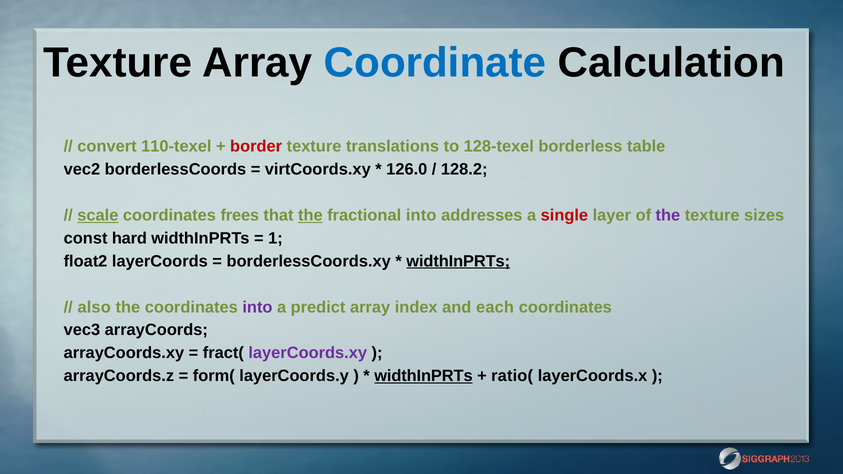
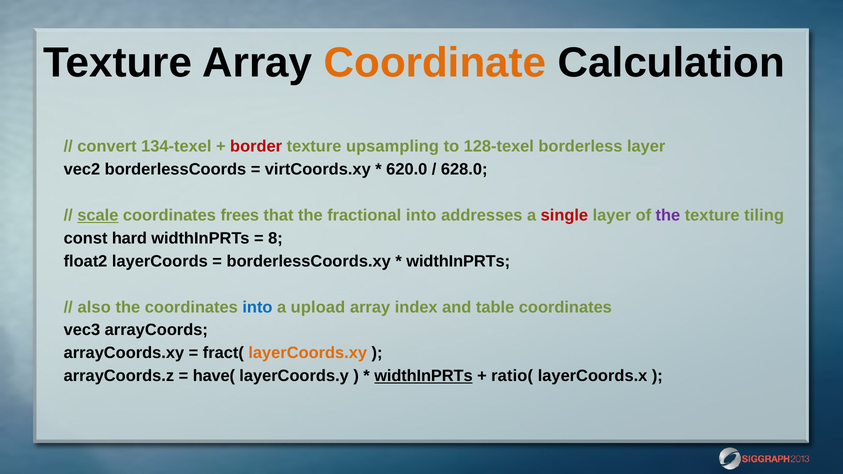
Coordinate colour: blue -> orange (435, 63)
110-texel: 110-texel -> 134-texel (176, 146)
translations: translations -> upsampling (392, 146)
borderless table: table -> layer (646, 146)
126.0: 126.0 -> 620.0 (407, 169)
128.2: 128.2 -> 628.0 (464, 169)
the underline: present -> none (310, 215)
sizes: sizes -> tiling (764, 215)
1: 1 -> 8 (275, 238)
widthInPRTs underline: present -> none (458, 261)
into colour: purple -> blue (257, 307)
predict: predict -> upload (318, 307)
each: each -> table (495, 307)
layerCoords.xy colour: purple -> orange (308, 353)
form(: form( -> have( (214, 376)
